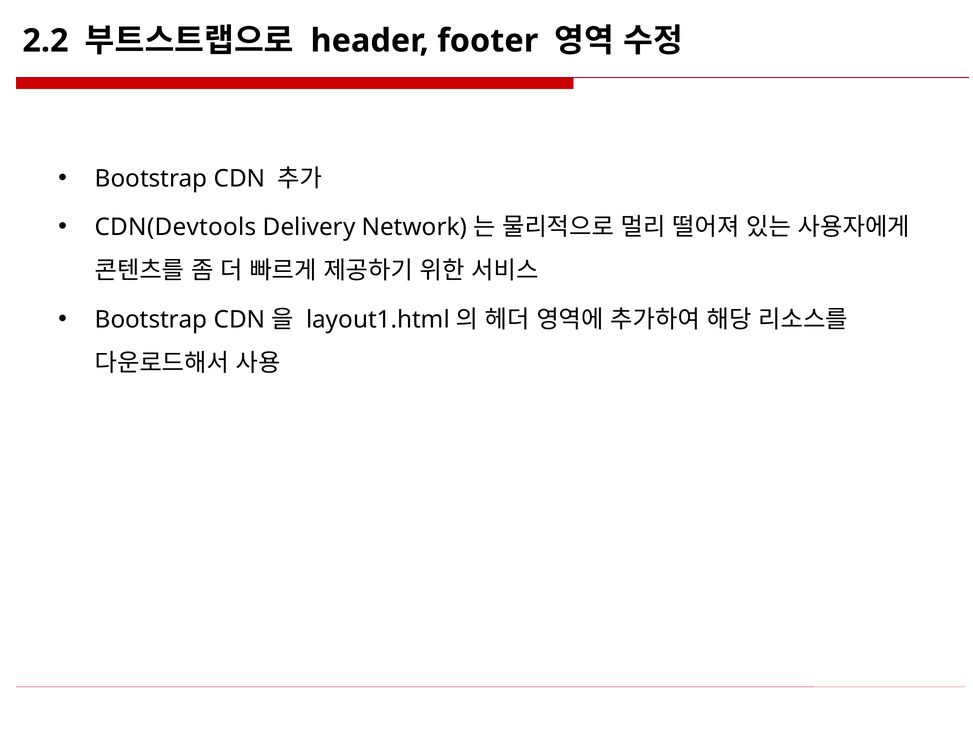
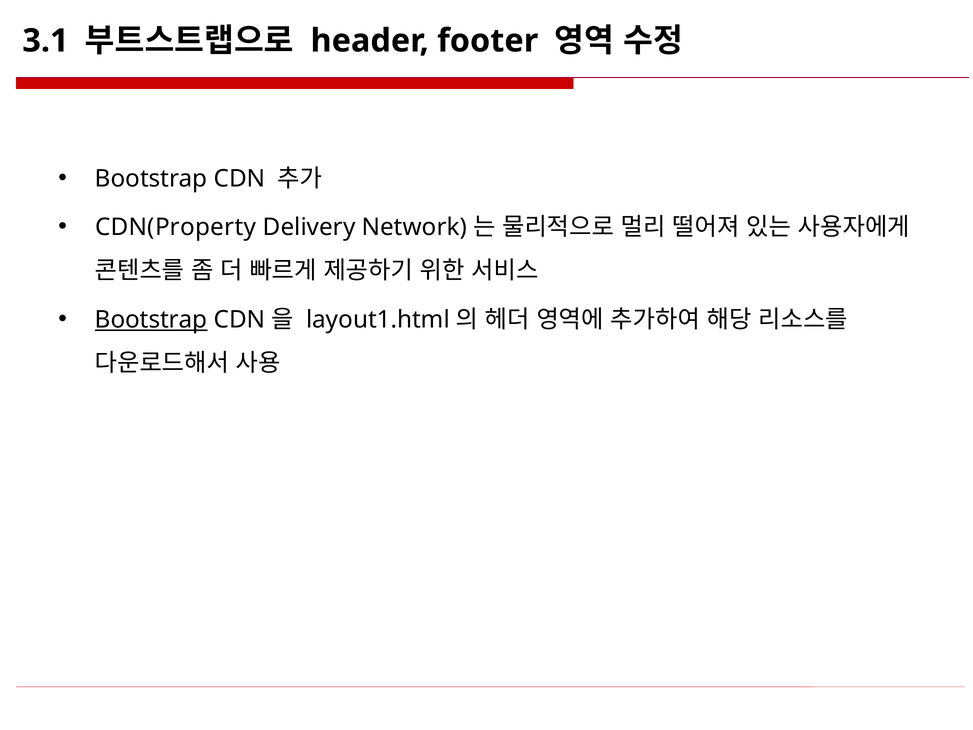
2.2: 2.2 -> 3.1 (45, 41)
CDN(Devtools: CDN(Devtools -> CDN(Property (176, 227)
Bootstrap underline: none -> present (151, 319)
